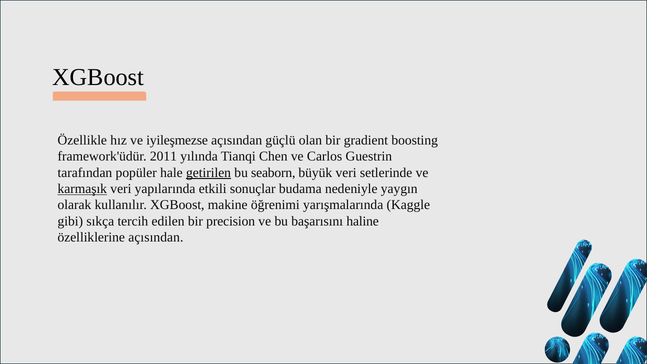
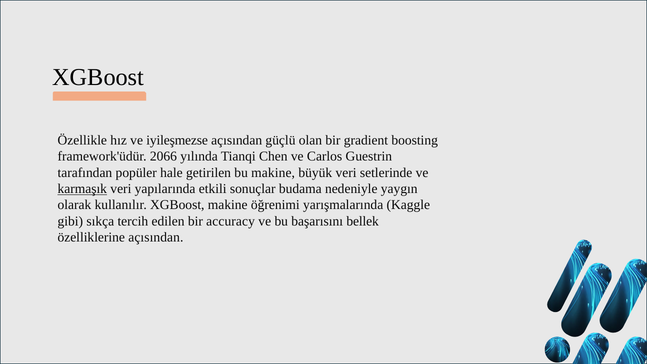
2011: 2011 -> 2066 (163, 156)
getirilen underline: present -> none (209, 173)
bu seaborn: seaborn -> makine (273, 173)
precision: precision -> accuracy (231, 221)
haline: haline -> bellek (363, 221)
